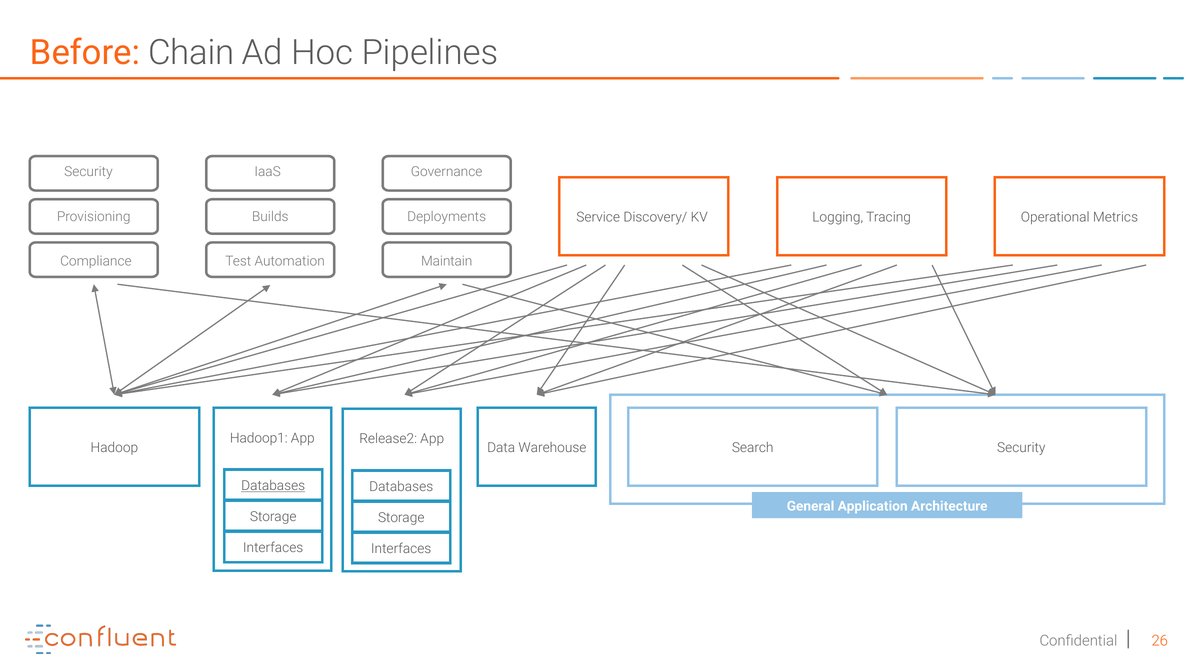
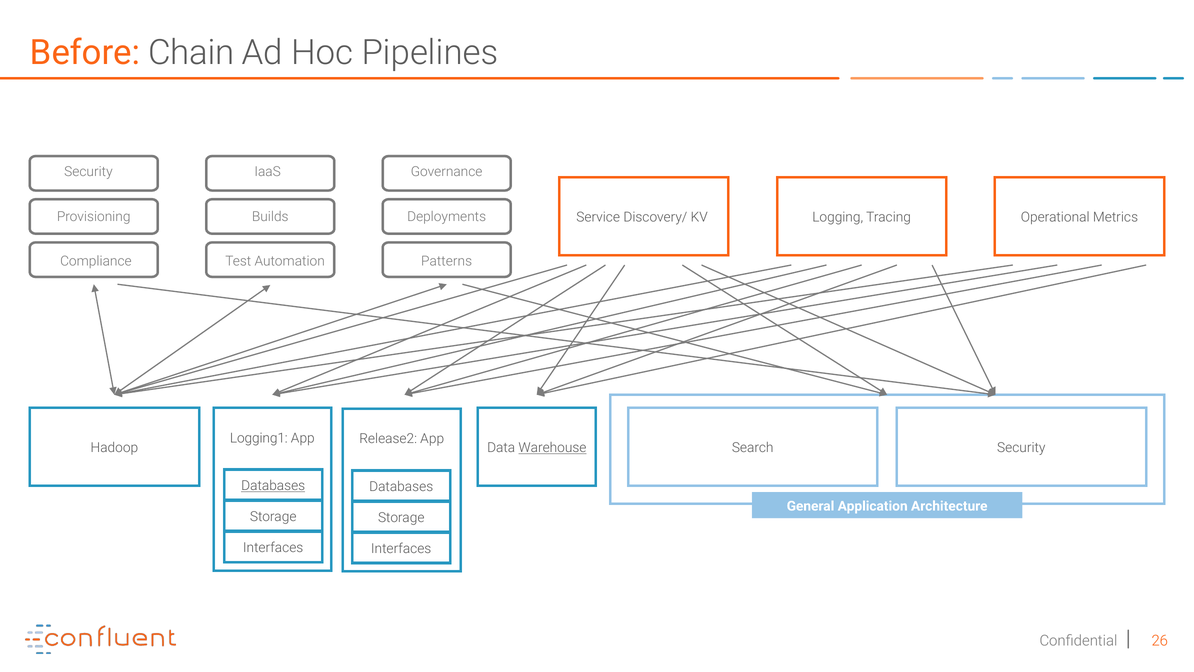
Maintain: Maintain -> Patterns (447, 261)
Hadoop1: Hadoop1 -> Logging1 (259, 438)
Warehouse underline: none -> present (552, 448)
